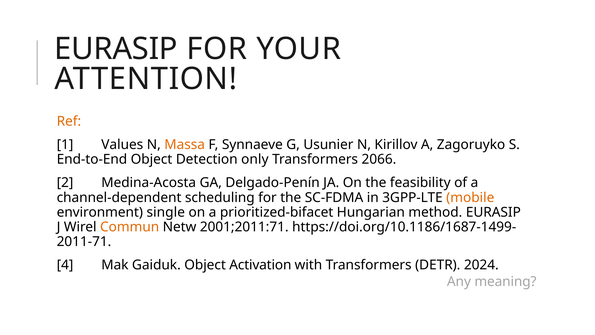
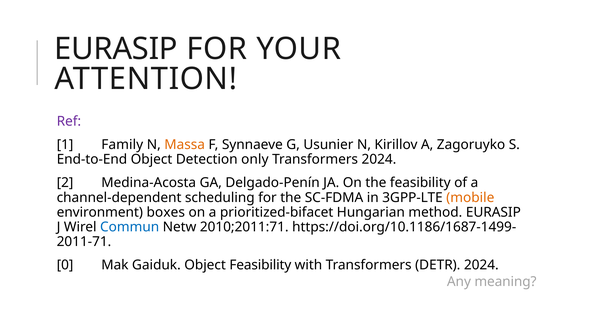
Ref colour: orange -> purple (69, 121)
Values: Values -> Family (122, 144)
Transformers 2066: 2066 -> 2024 (379, 159)
single: single -> boxes (166, 212)
Commun colour: orange -> blue (130, 227)
2001;2011:71: 2001;2011:71 -> 2010;2011:71 (244, 227)
4: 4 -> 0 (65, 265)
Object Activation: Activation -> Feasibility (260, 265)
